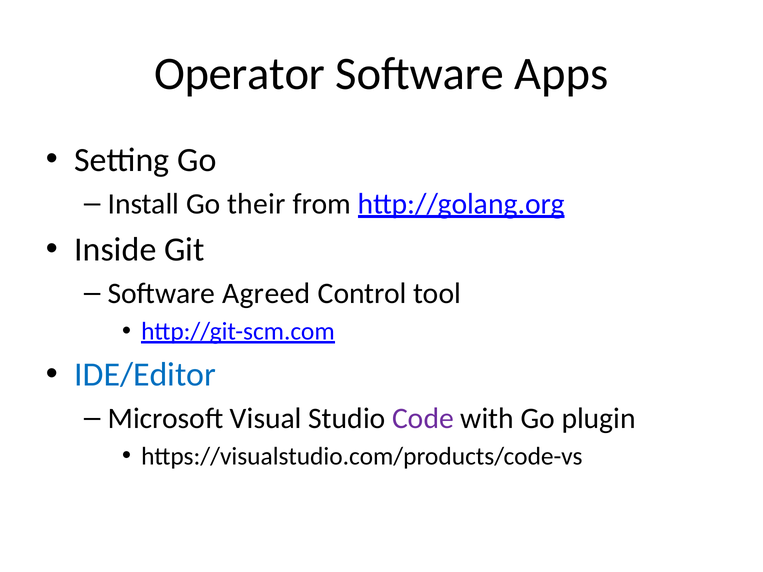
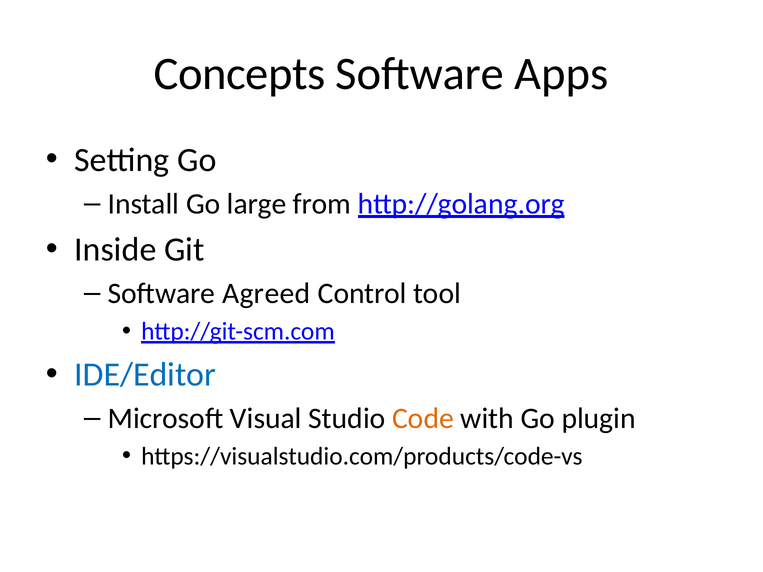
Operator: Operator -> Concepts (240, 74)
their: their -> large (257, 204)
Code colour: purple -> orange (423, 419)
